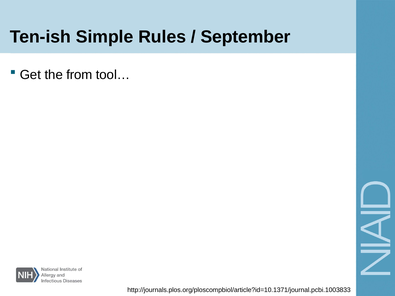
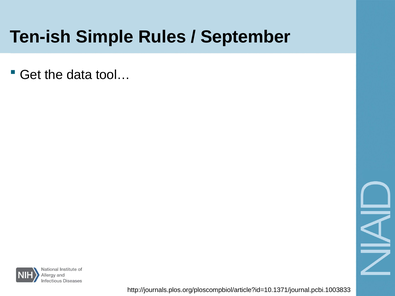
from: from -> data (79, 75)
